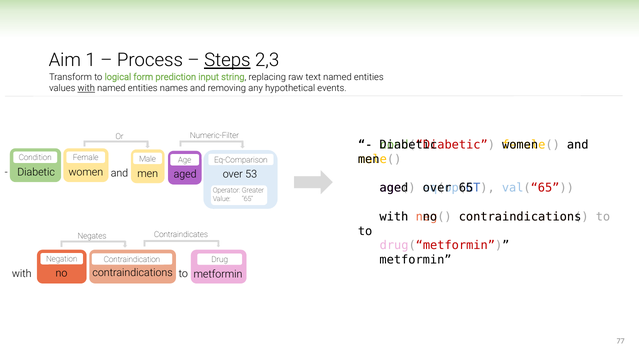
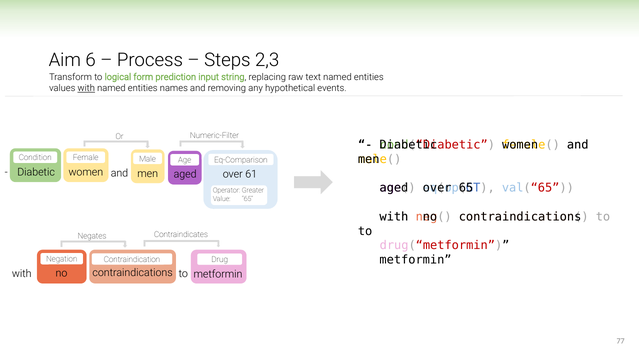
1: 1 -> 6 (91, 60)
Steps underline: present -> none (227, 60)
53: 53 -> 61 (251, 174)
